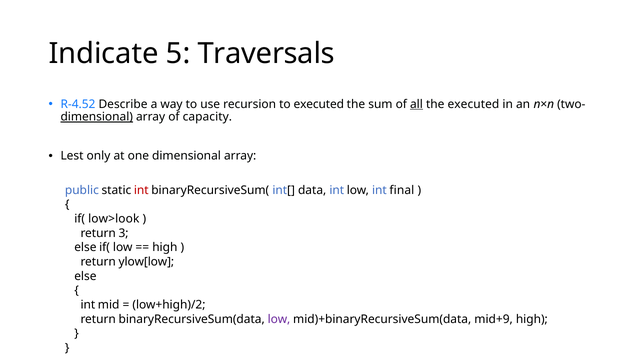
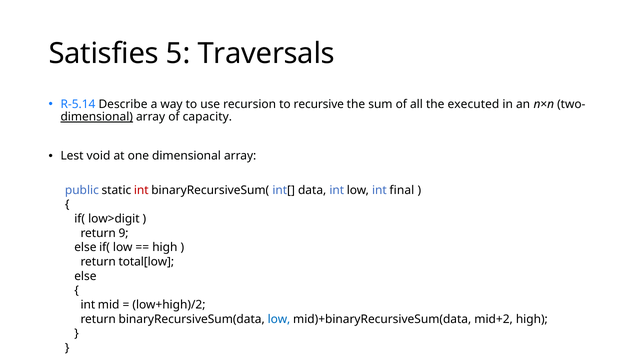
Indicate: Indicate -> Satisfies (104, 54)
R-4.52: R-4.52 -> R-5.14 (78, 104)
to executed: executed -> recursive (319, 104)
all underline: present -> none (416, 104)
only: only -> void (99, 156)
low>look: low>look -> low>digit (114, 219)
3: 3 -> 9 (124, 233)
ylow[low: ylow[low -> total[low (146, 262)
low colour: purple -> blue (279, 319)
mid+9: mid+9 -> mid+2 (494, 319)
